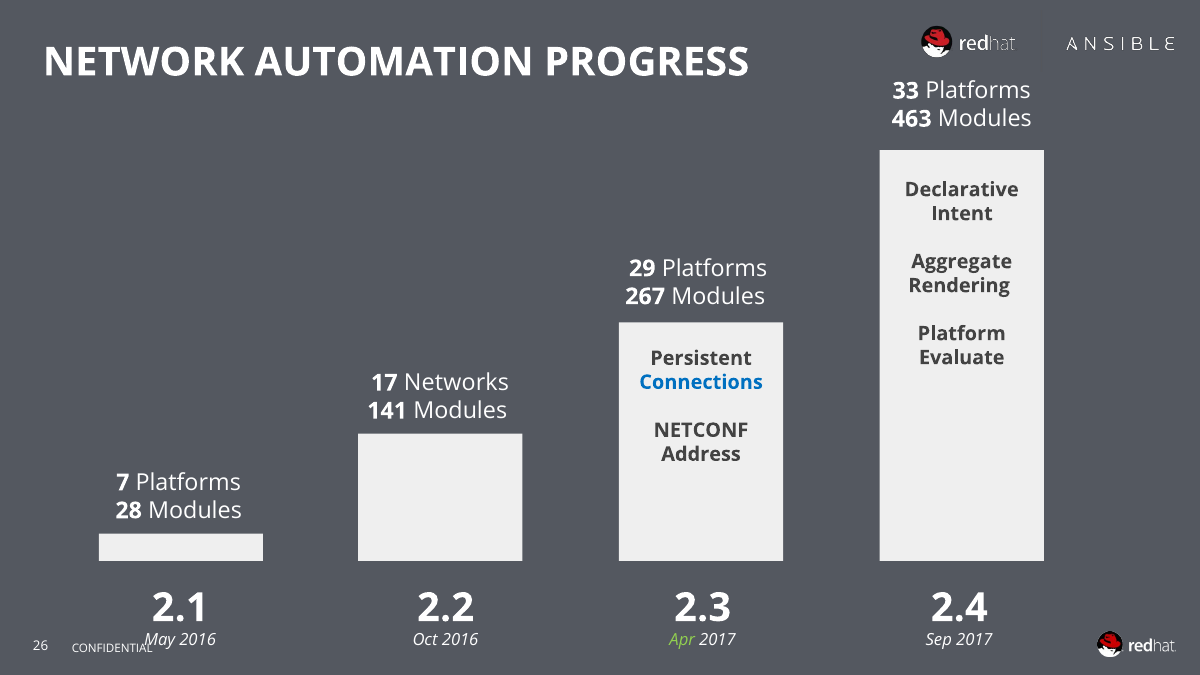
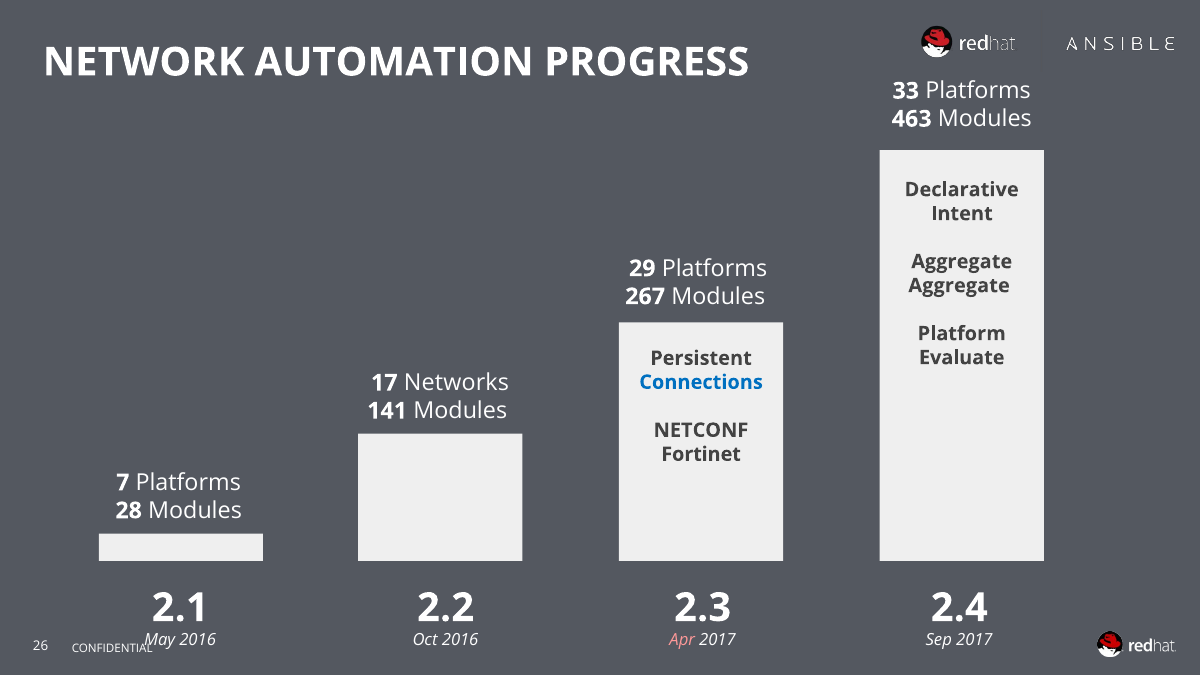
Rendering: Rendering -> Aggregate (959, 286)
Address: Address -> Fortinet (701, 454)
Apr colour: light green -> pink (682, 640)
